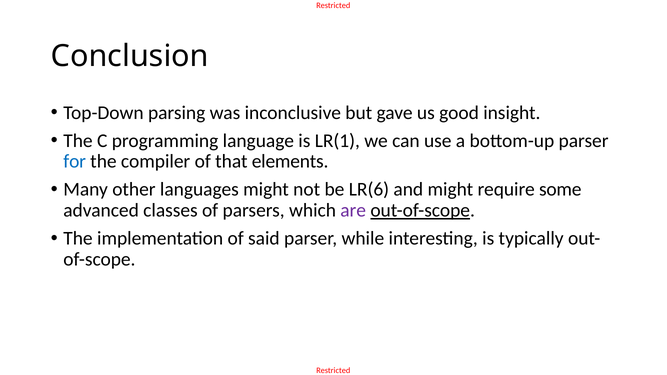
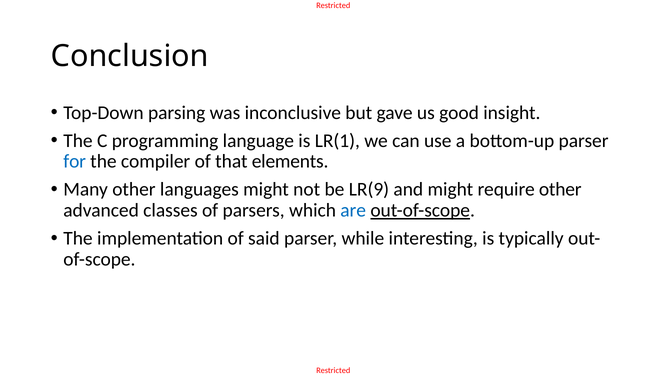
LR(6: LR(6 -> LR(9 (369, 190)
require some: some -> other (560, 190)
are colour: purple -> blue (353, 211)
